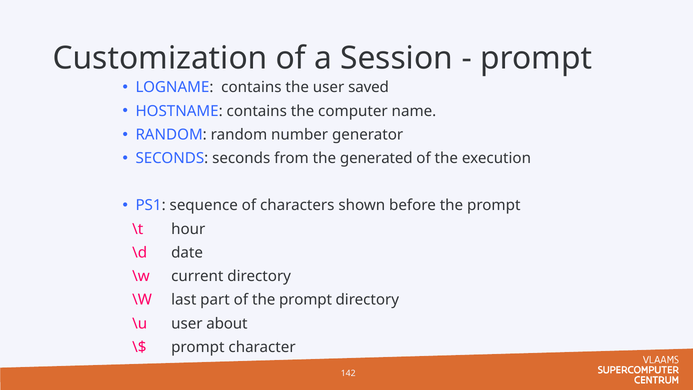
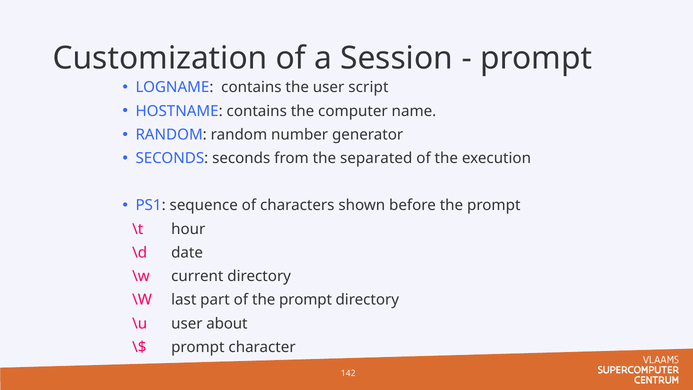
saved: saved -> script (368, 87)
generated: generated -> separated (376, 158)
